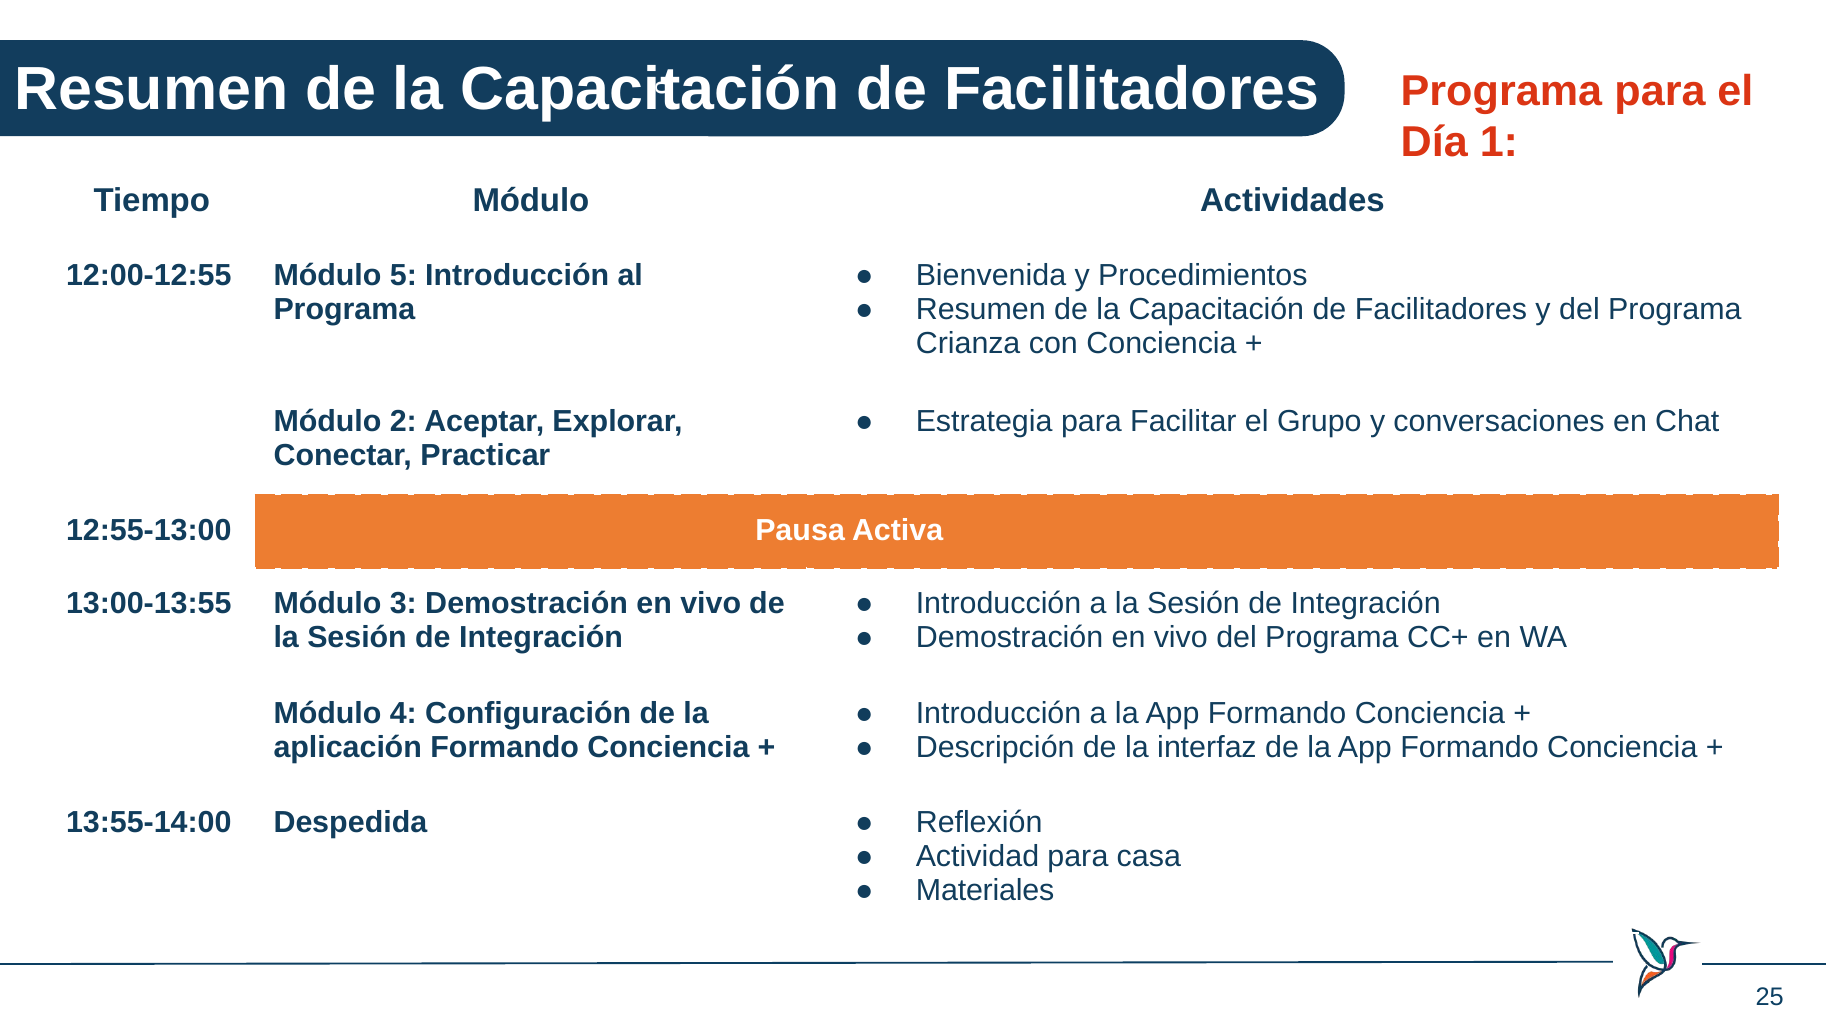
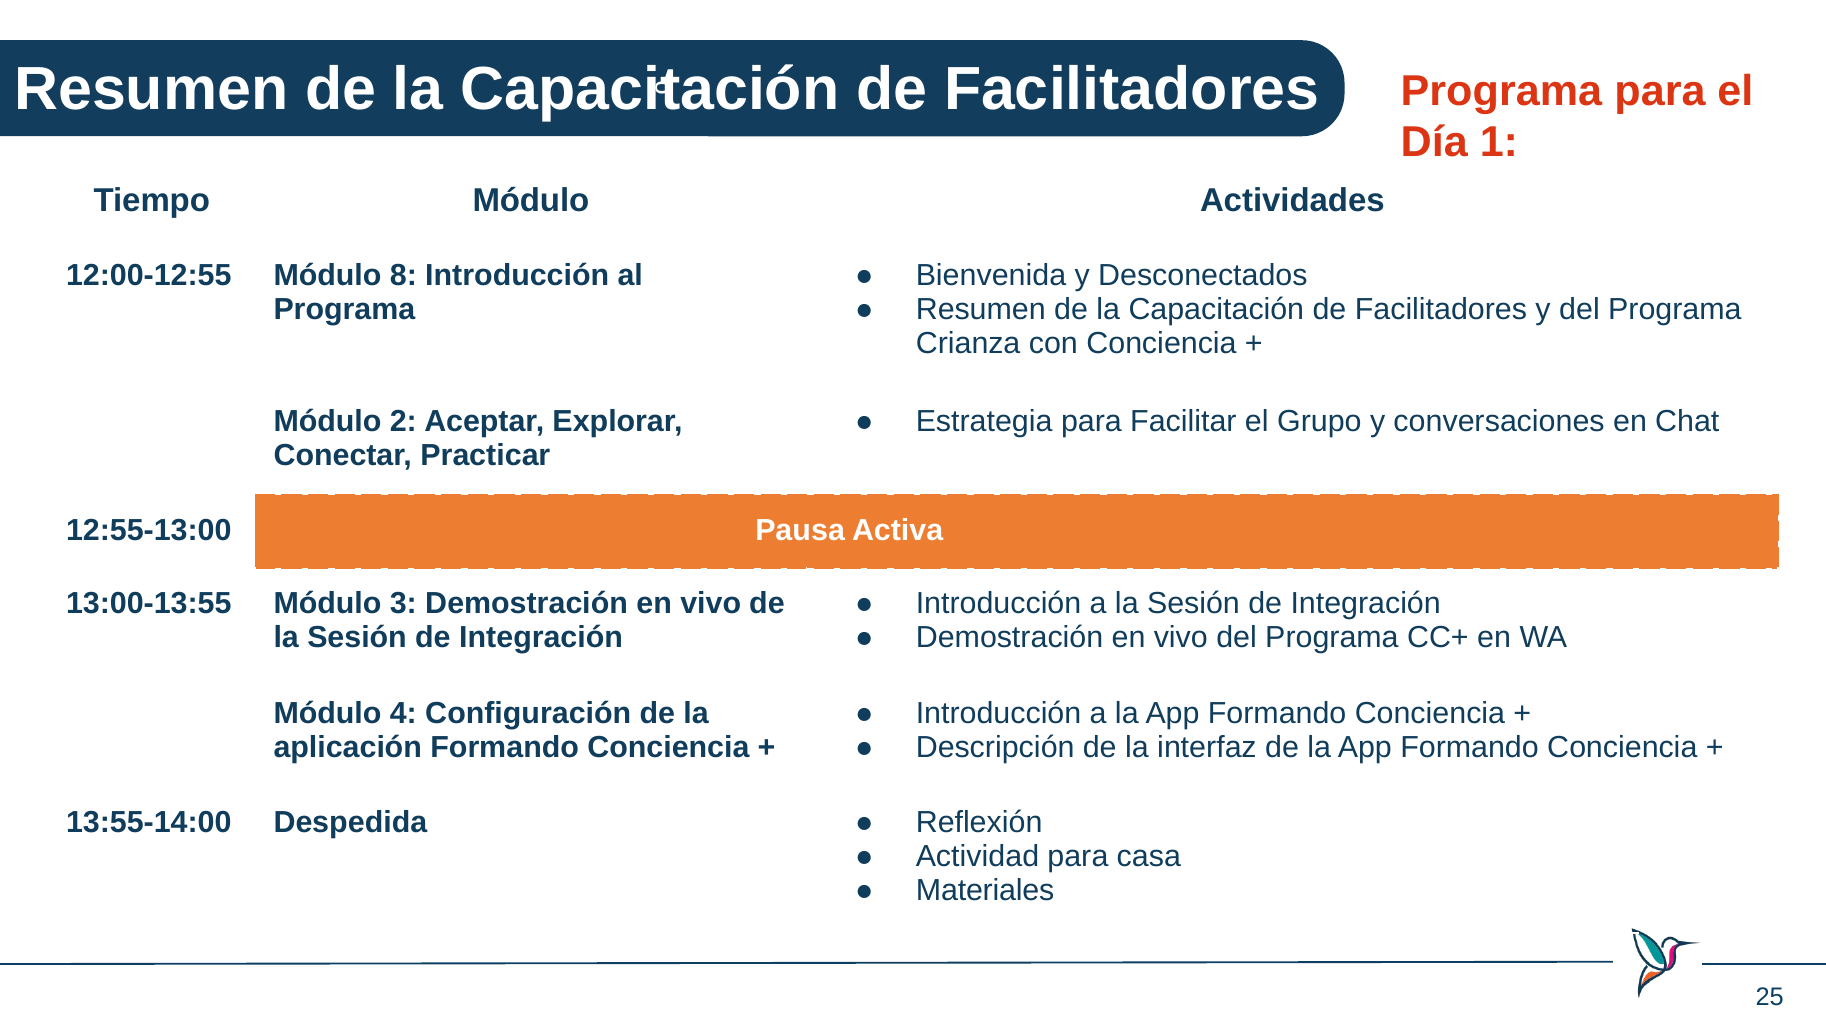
Procedimientos: Procedimientos -> Desconectados (1203, 275)
5: 5 -> 8 (403, 275)
